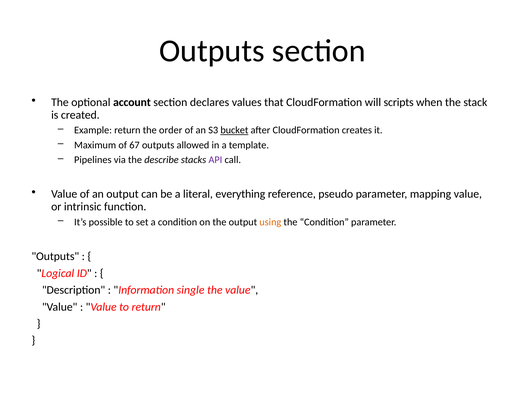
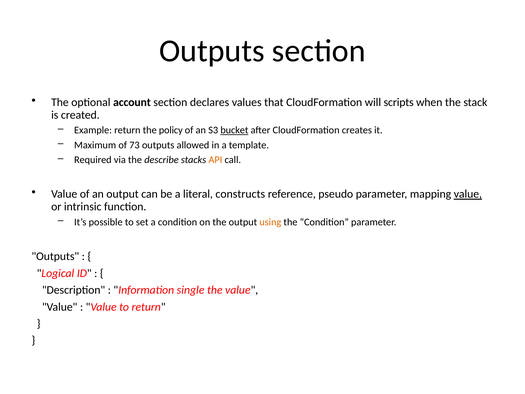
order: order -> policy (171, 130)
67: 67 -> 73 (134, 145)
Pipelines: Pipelines -> Required (93, 160)
API colour: purple -> orange (215, 160)
everything: everything -> constructs (240, 194)
value underline: none -> present (468, 194)
